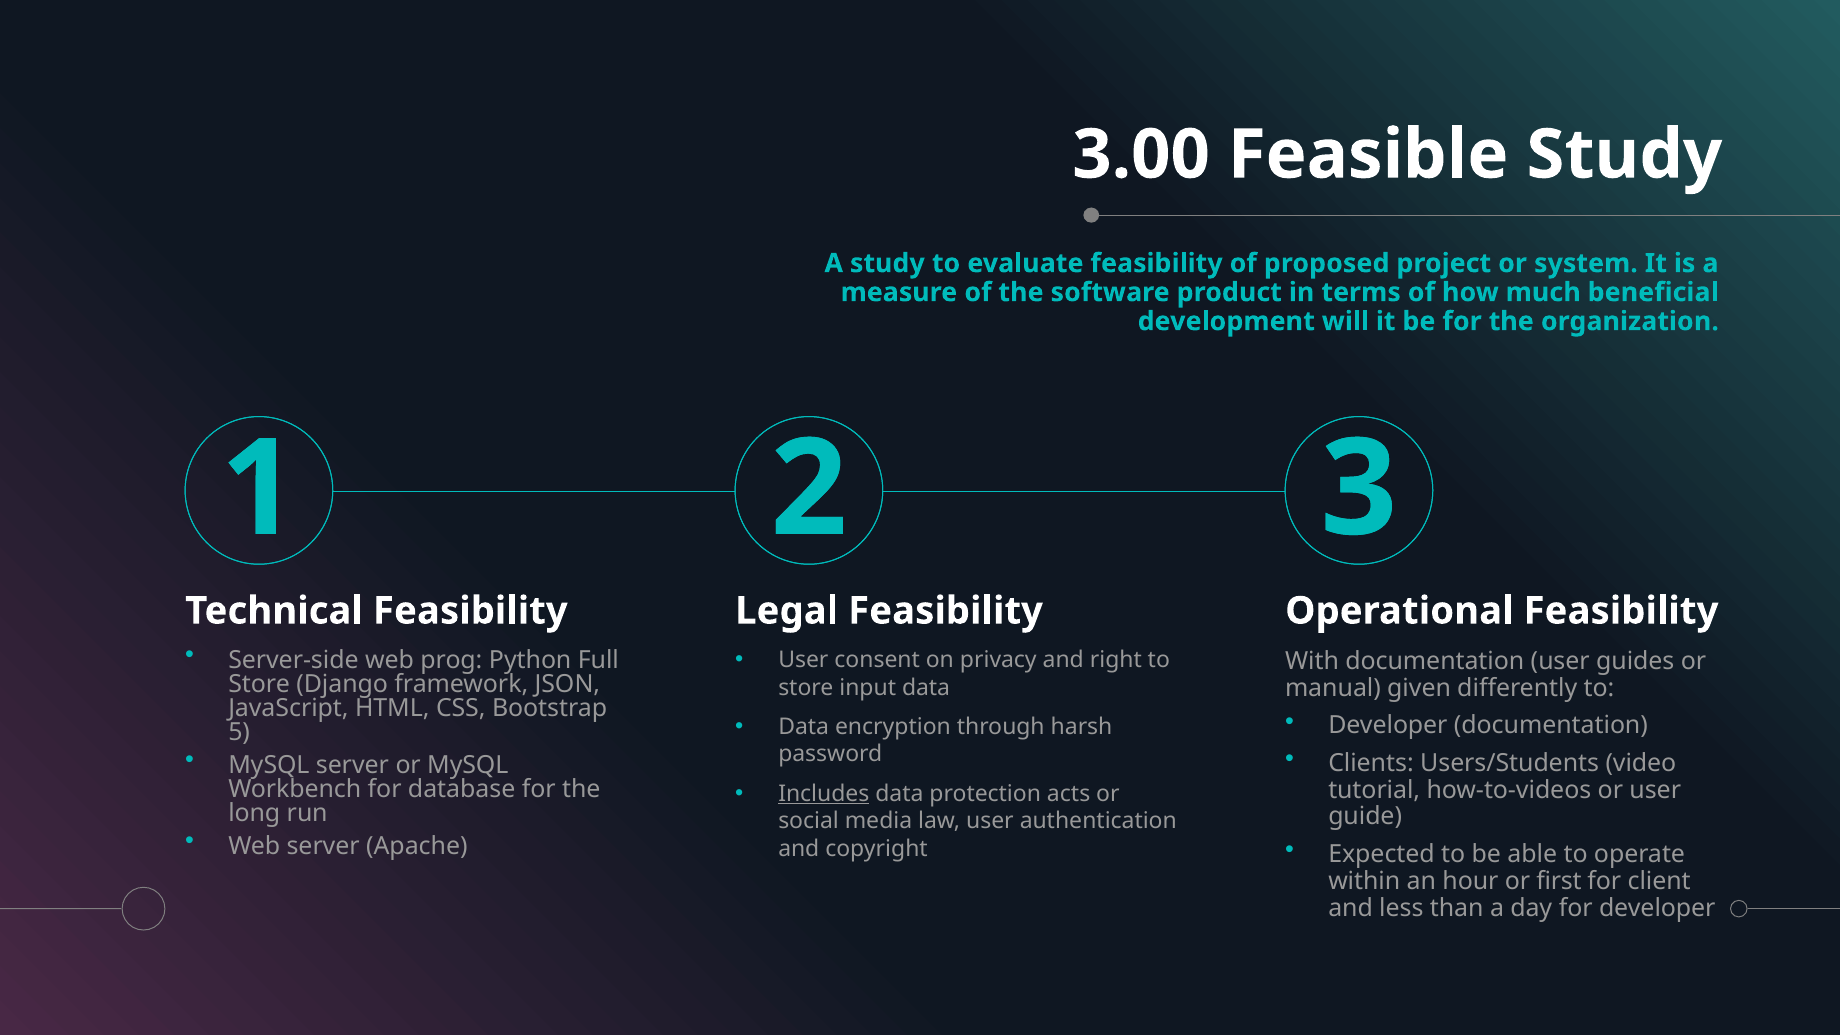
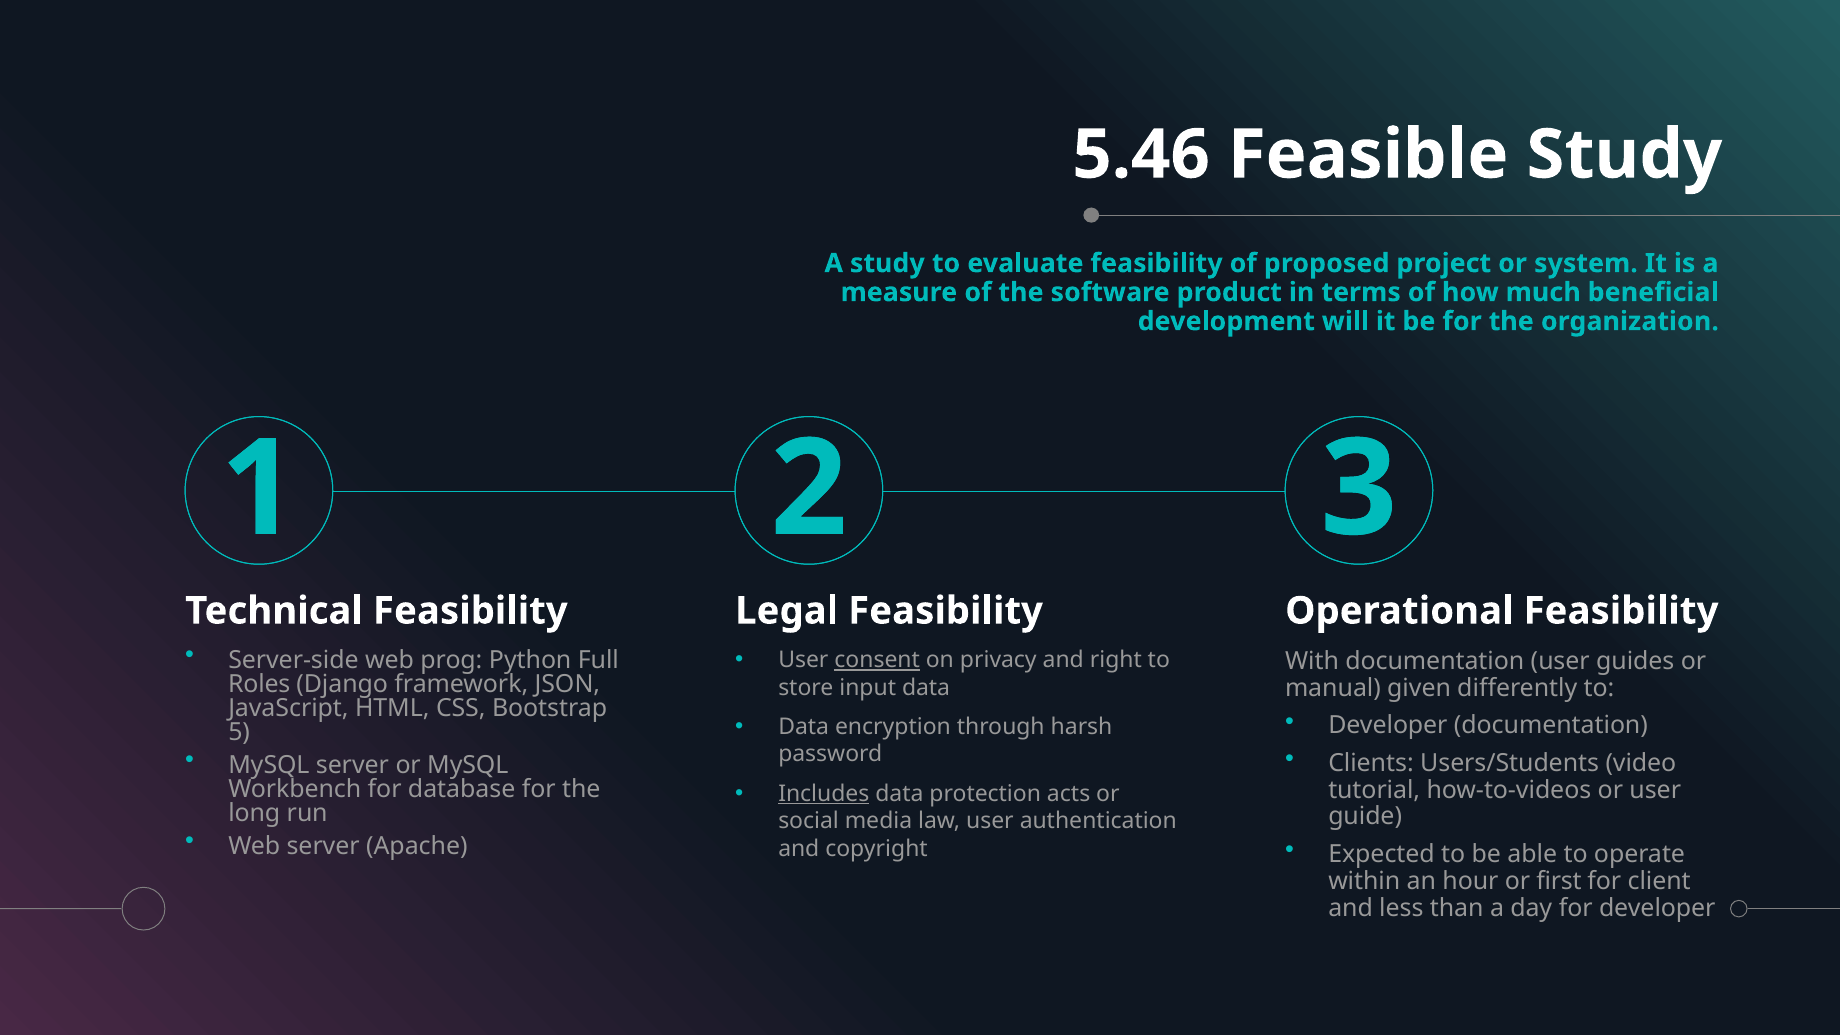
3.00: 3.00 -> 5.46 (1141, 155)
consent underline: none -> present (877, 660)
Store: Store -> Roles (259, 684)
